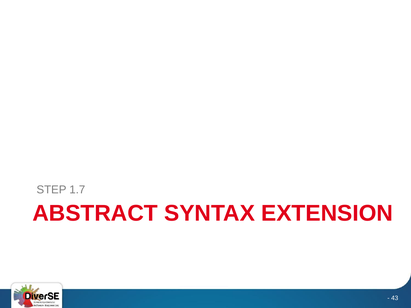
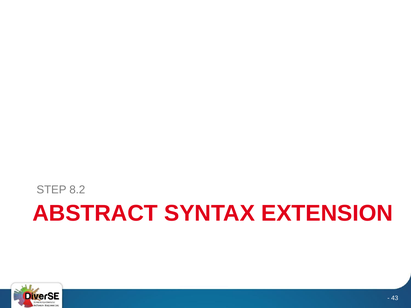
1.7: 1.7 -> 8.2 (77, 190)
